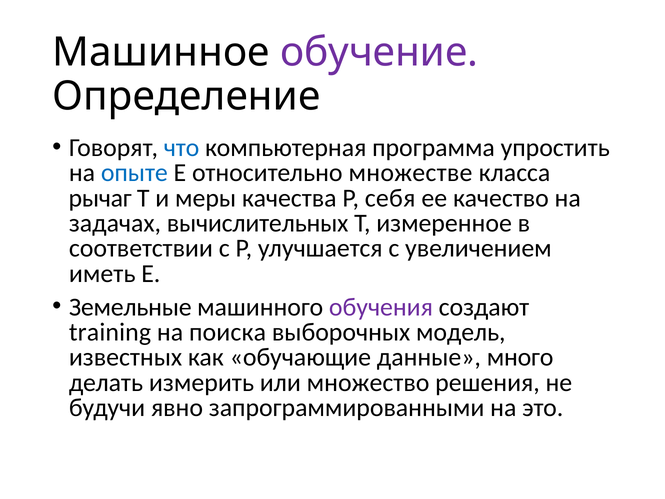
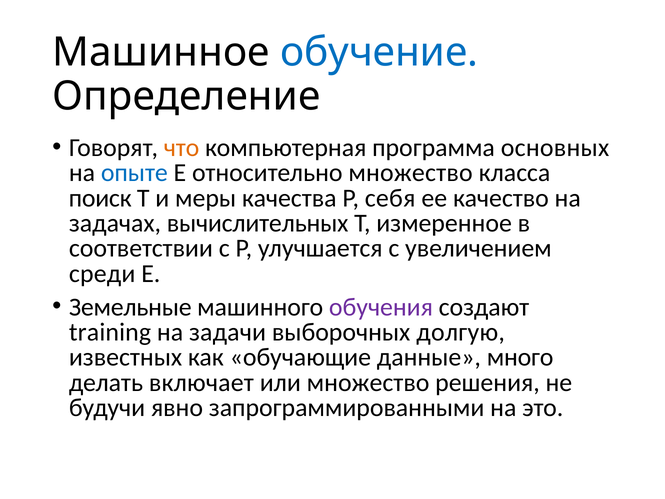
обучение colour: purple -> blue (379, 53)
что colour: blue -> orange (182, 148)
упростить: упростить -> основных (555, 148)
относительно множестве: множестве -> множество (411, 173)
рычаг: рычаг -> поиск (100, 198)
иметь: иметь -> среди (102, 273)
поиска: поиска -> задачи (228, 332)
модель: модель -> долгую (461, 332)
измерить: измерить -> включает (201, 382)
